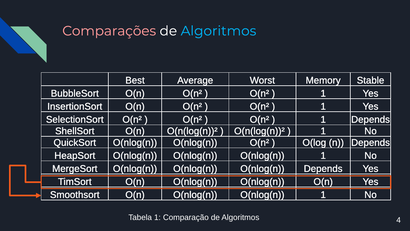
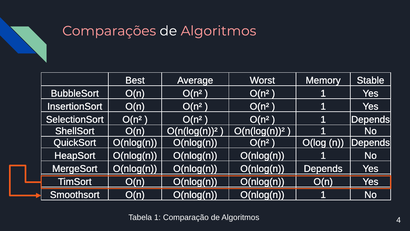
Algoritmos colour: light blue -> pink (219, 31)
